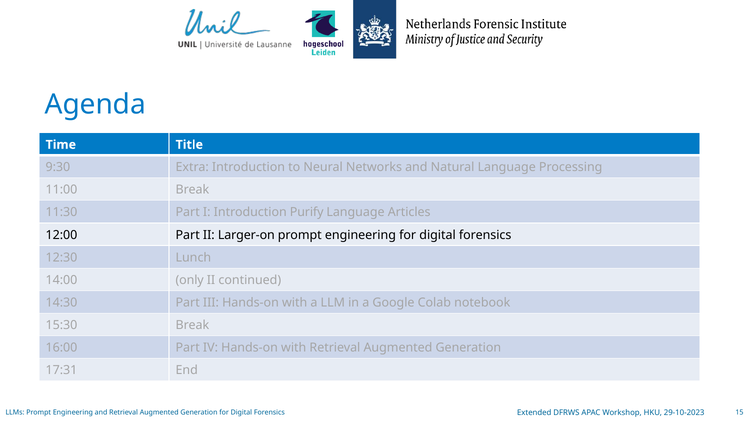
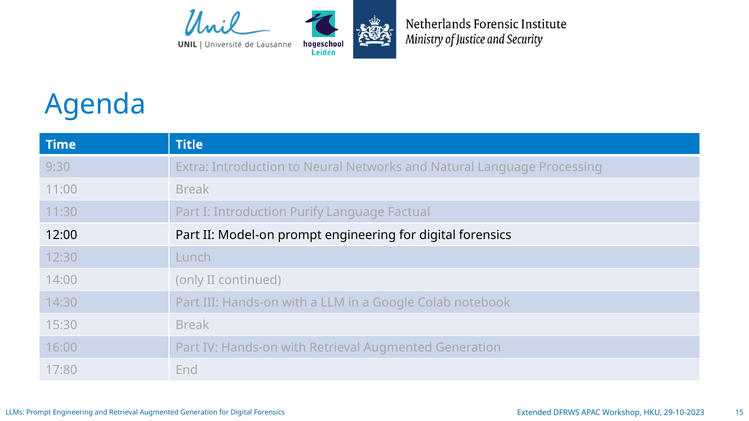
Articles: Articles -> Factual (409, 213)
Larger-on: Larger-on -> Model-on (246, 235)
17:31: 17:31 -> 17:80 (61, 371)
